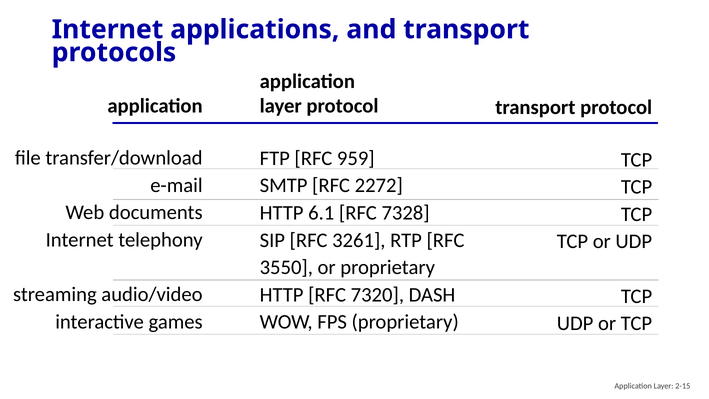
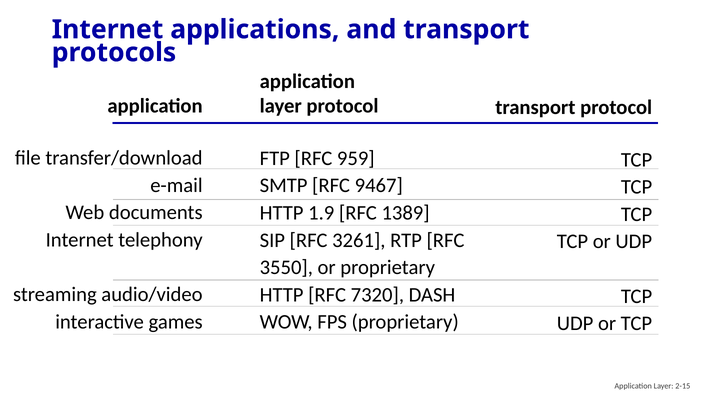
2272: 2272 -> 9467 (379, 185)
6.1: 6.1 -> 1.9 (321, 213)
7328: 7328 -> 1389 (406, 213)
